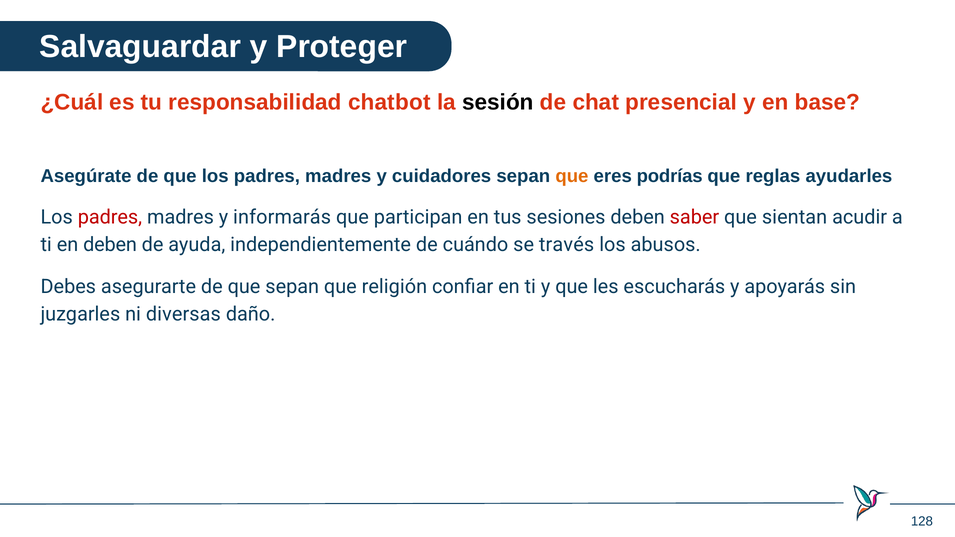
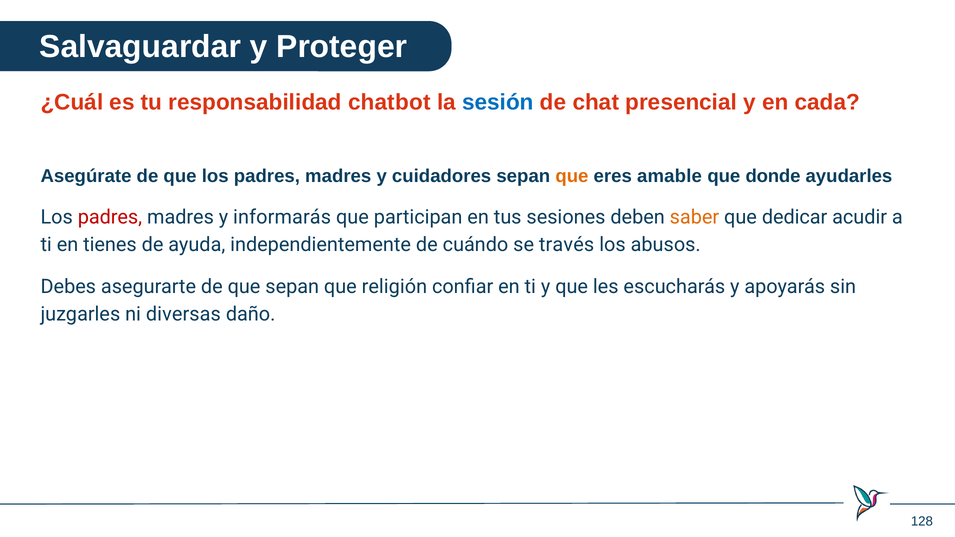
sesión colour: black -> blue (498, 102)
base: base -> cada (827, 102)
podrías: podrías -> amable (669, 176)
reglas: reglas -> donde (773, 176)
saber colour: red -> orange (694, 217)
sientan: sientan -> dedicar (795, 217)
en deben: deben -> tienes (110, 245)
